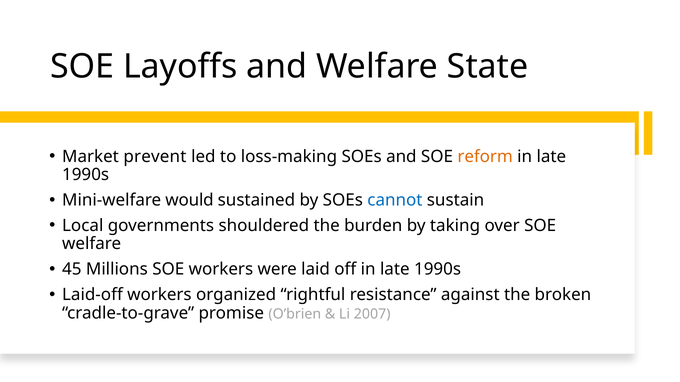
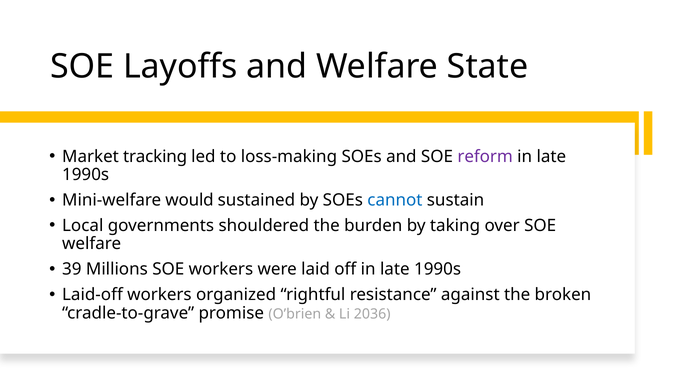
prevent: prevent -> tracking (155, 157)
reform colour: orange -> purple (485, 157)
45: 45 -> 39 (72, 270)
2007: 2007 -> 2036 (372, 314)
